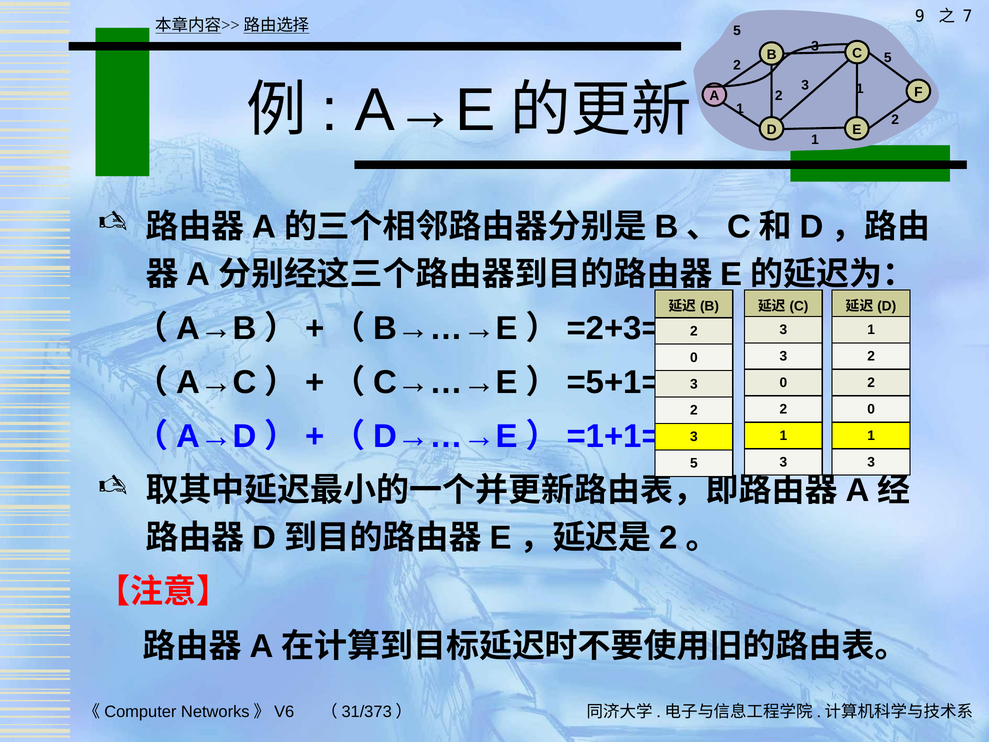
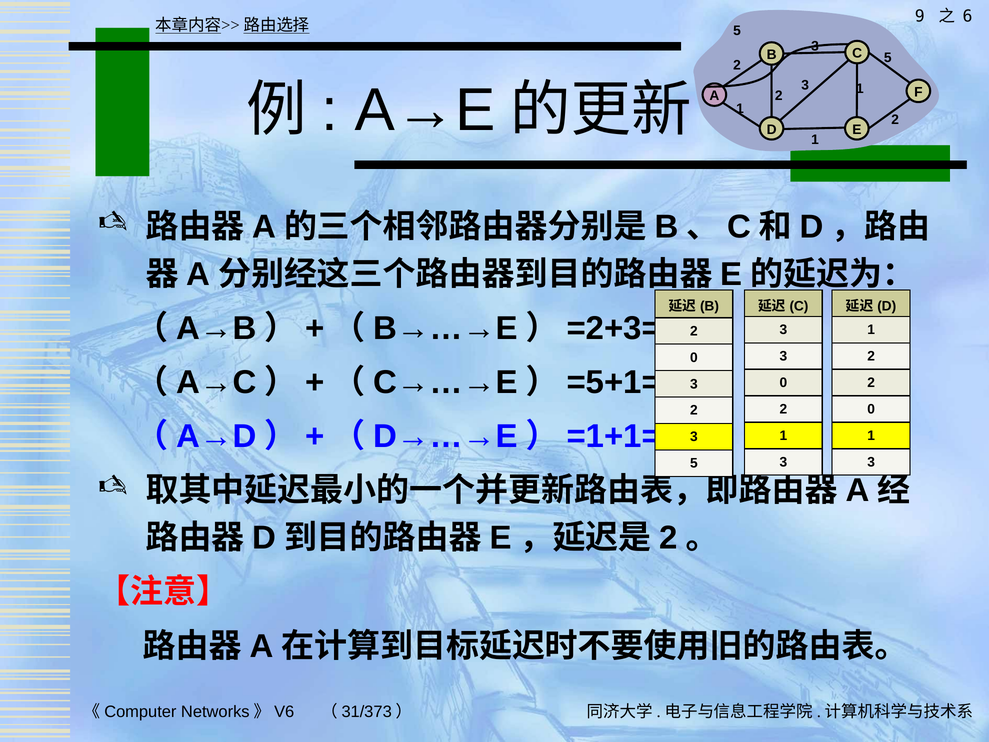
7: 7 -> 6 (968, 16)
